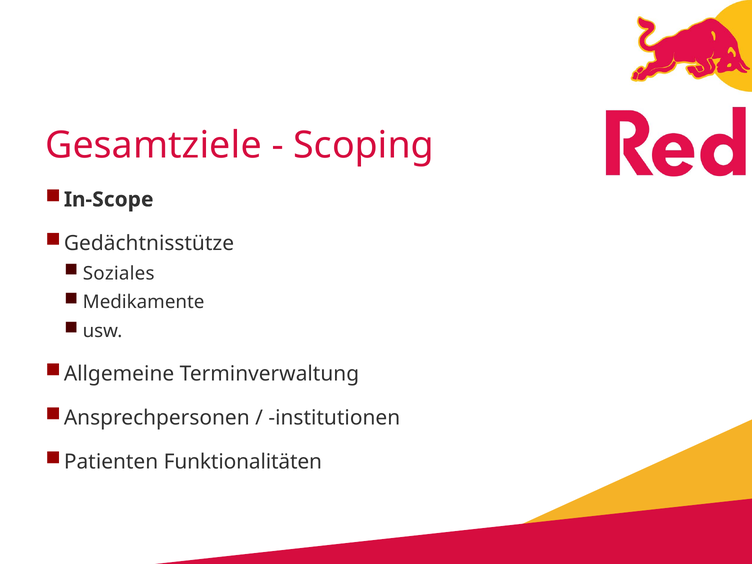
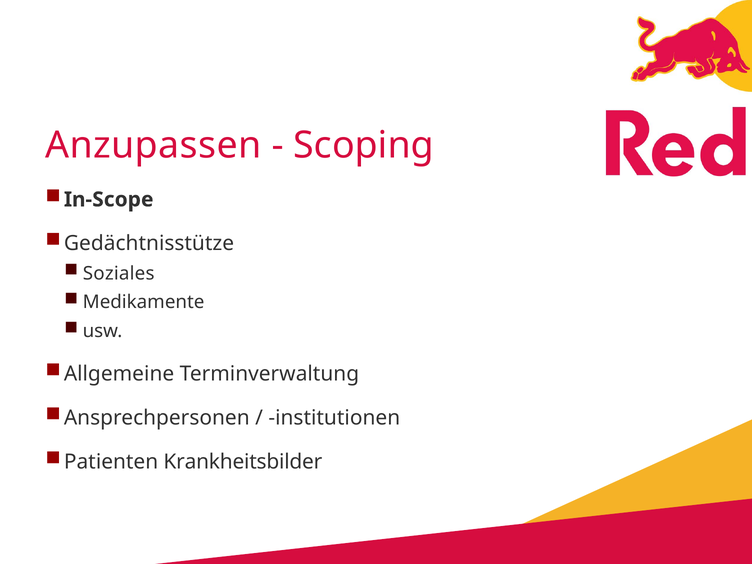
Gesamtziele: Gesamtziele -> Anzupassen (153, 145)
Funktionalitäten: Funktionalitäten -> Krankheitsbilder (243, 462)
